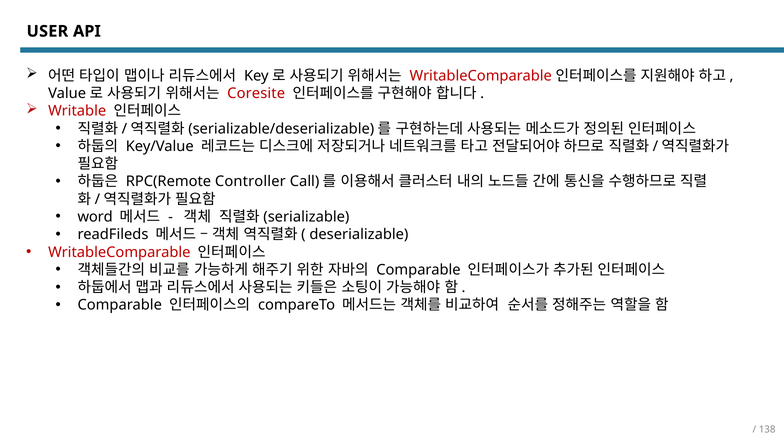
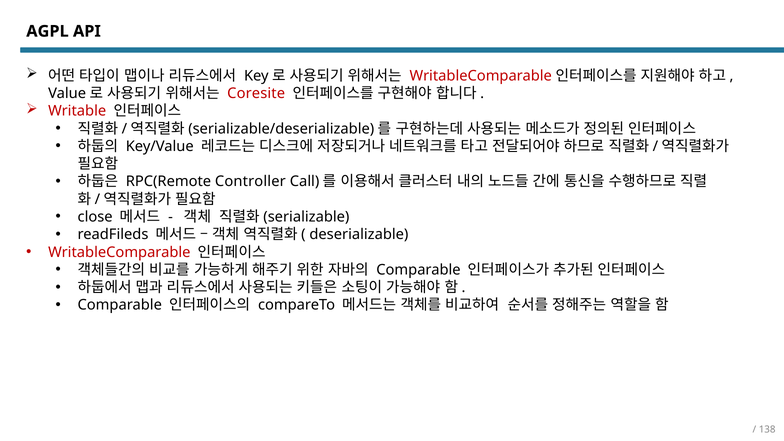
USER: USER -> AGPL (47, 31)
word: word -> close (95, 217)
